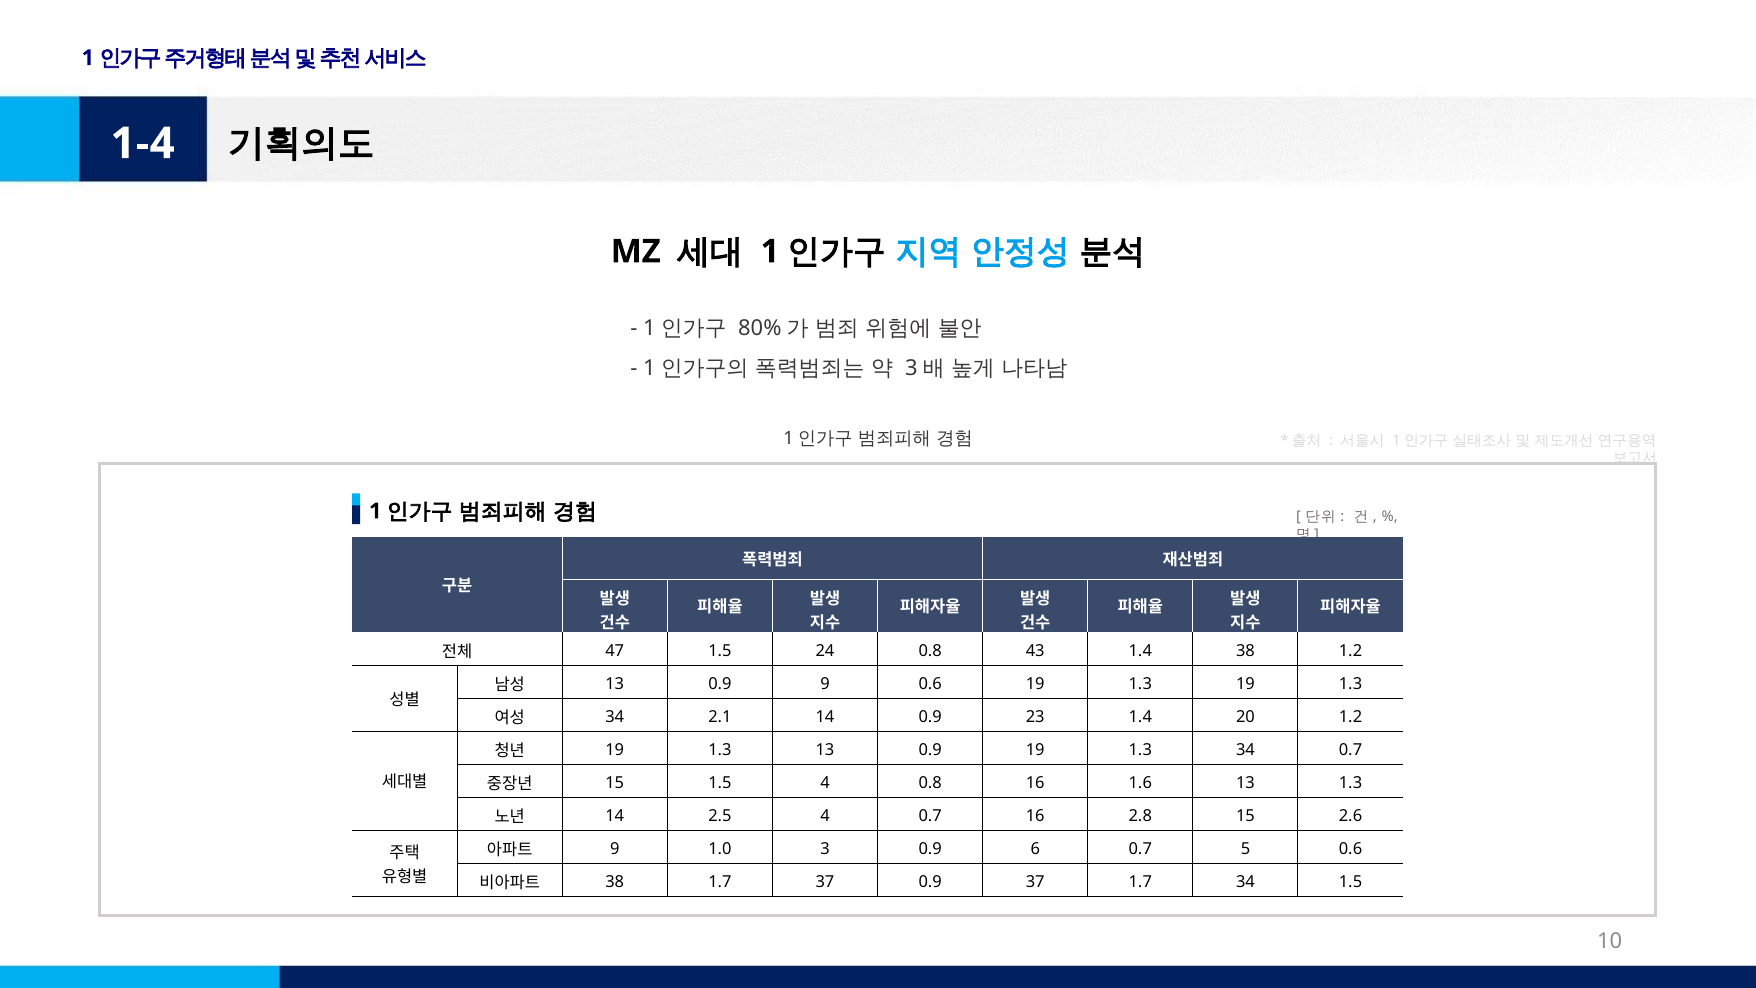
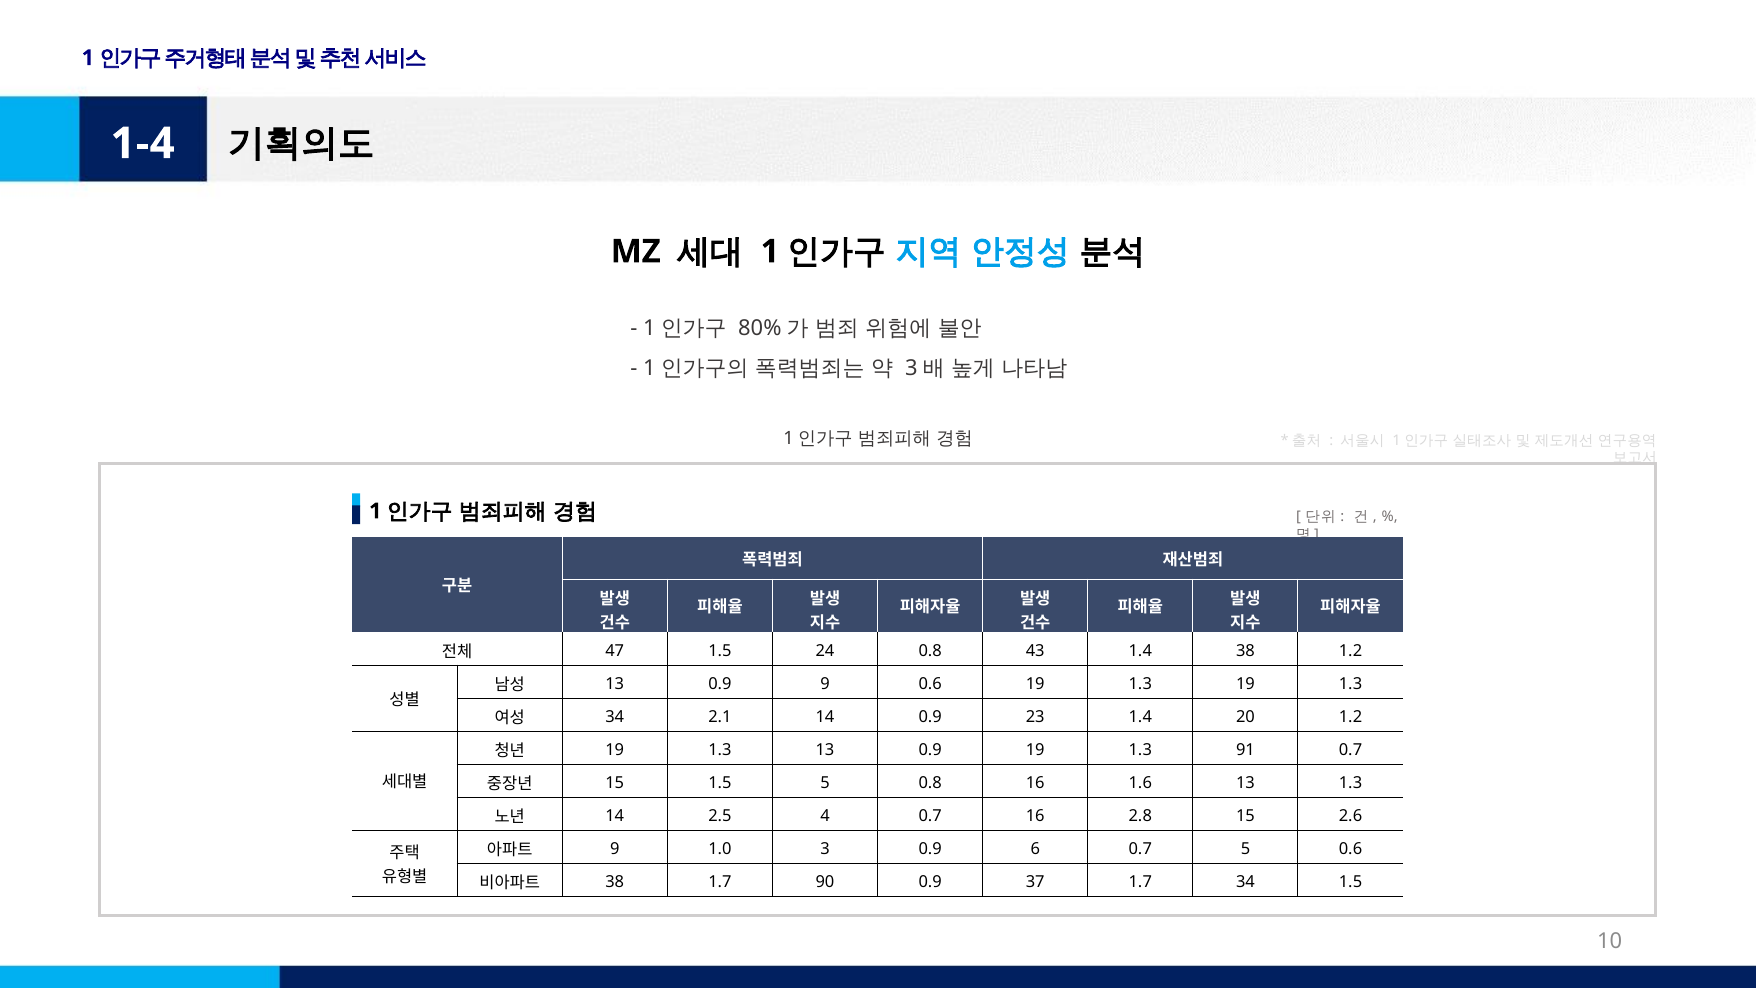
1.3 34: 34 -> 91 (1245, 750)
1.5 4: 4 -> 5 (825, 783)
1.7 37: 37 -> 90 (825, 882)
